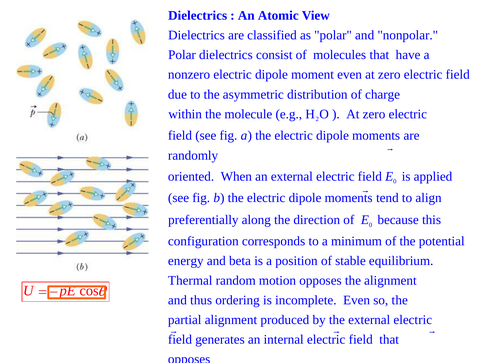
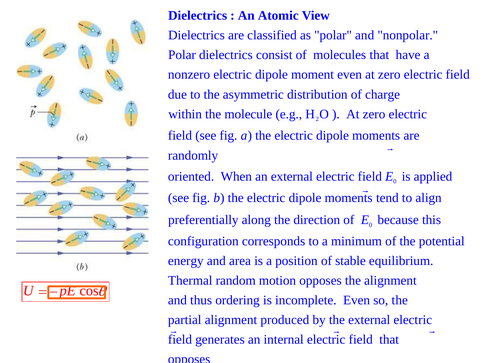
beta: beta -> area (240, 261)
